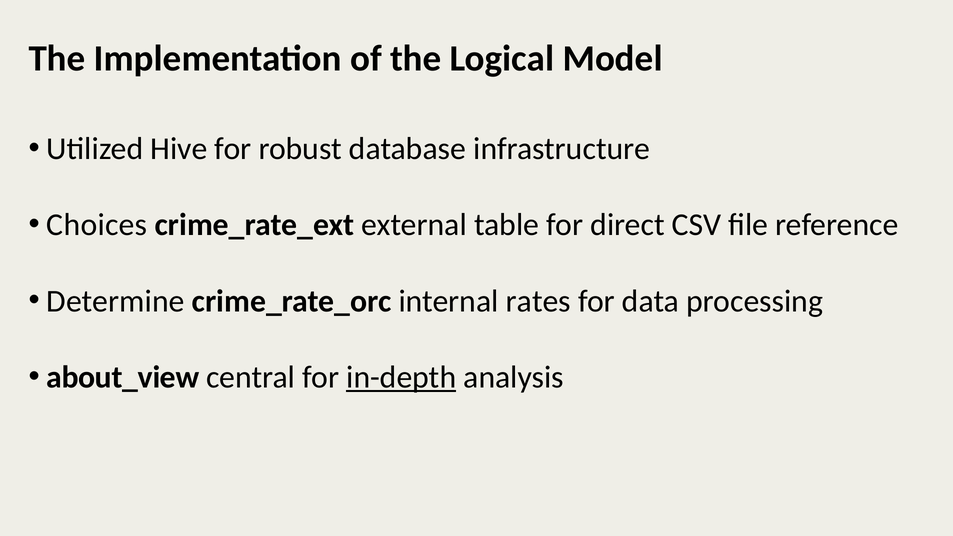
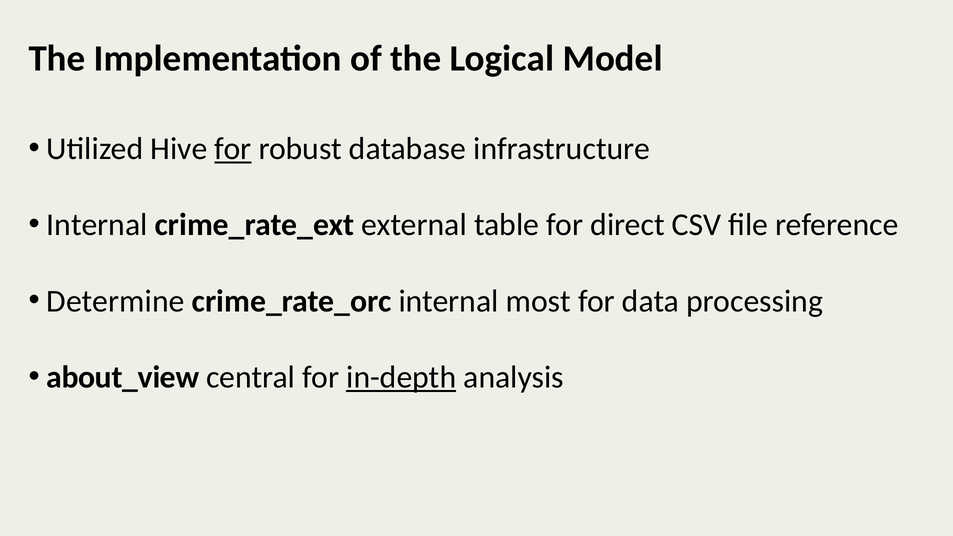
for underline: none -> present (233, 149)
Choices: Choices -> Internal (97, 225)
rates: rates -> most (538, 301)
